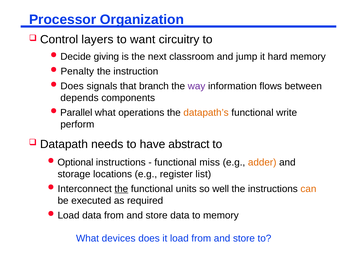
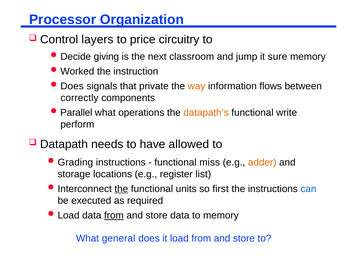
want: want -> price (143, 40)
hard: hard -> sure (278, 57)
Penalty: Penalty -> Worked (77, 71)
branch: branch -> private (154, 86)
way colour: purple -> orange (197, 86)
depends: depends -> correctly (79, 98)
abstract: abstract -> allowed (189, 144)
Optional: Optional -> Grading (75, 163)
well: well -> first (221, 189)
can colour: orange -> blue (308, 189)
from underline: none -> present (114, 216)
devices: devices -> general (119, 239)
